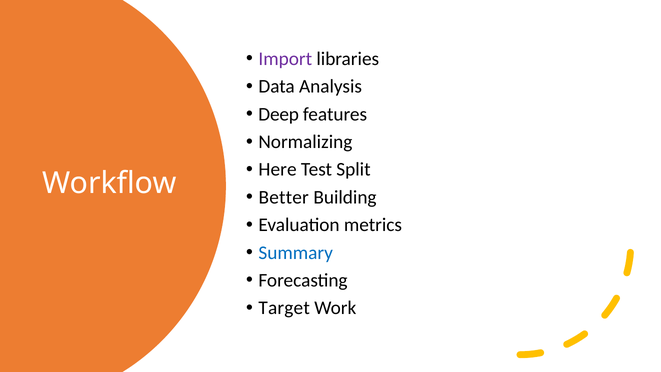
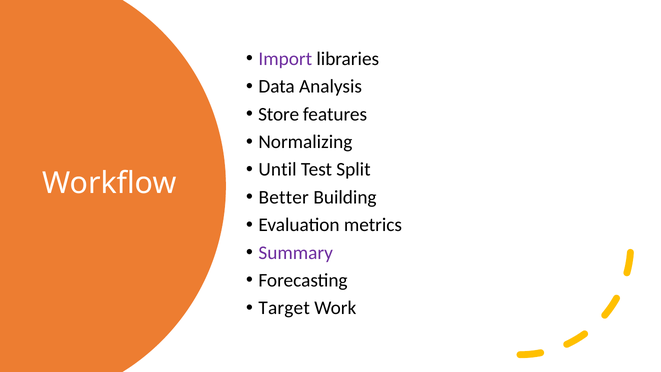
Deep: Deep -> Store (279, 114)
Here: Here -> Until (278, 170)
Summary colour: blue -> purple (296, 253)
